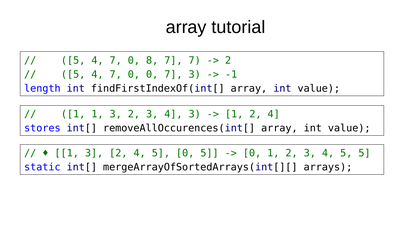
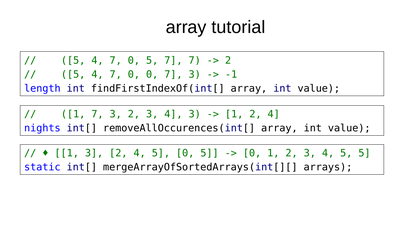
7 0 8: 8 -> 5 (152, 60)
1 1: 1 -> 7 (97, 114)
stores: stores -> nights (42, 128)
